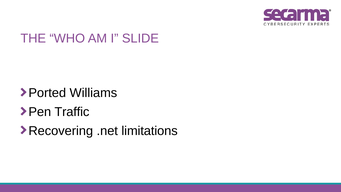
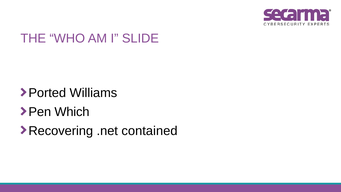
Traffic: Traffic -> Which (72, 112)
limitations: limitations -> contained (149, 131)
